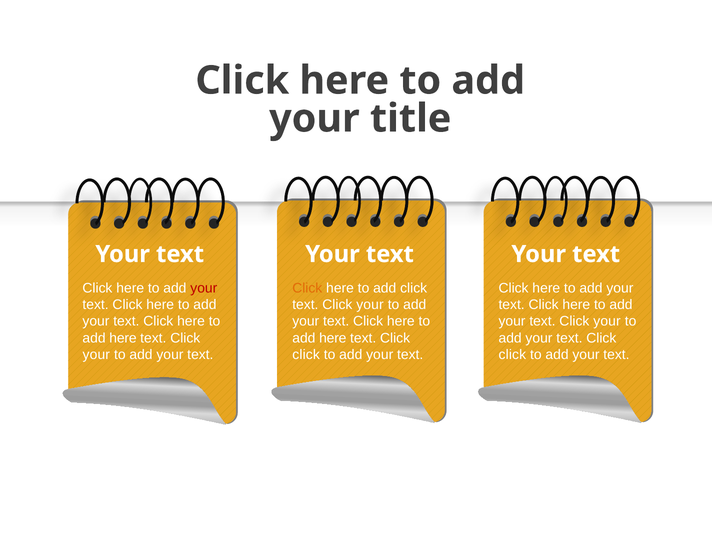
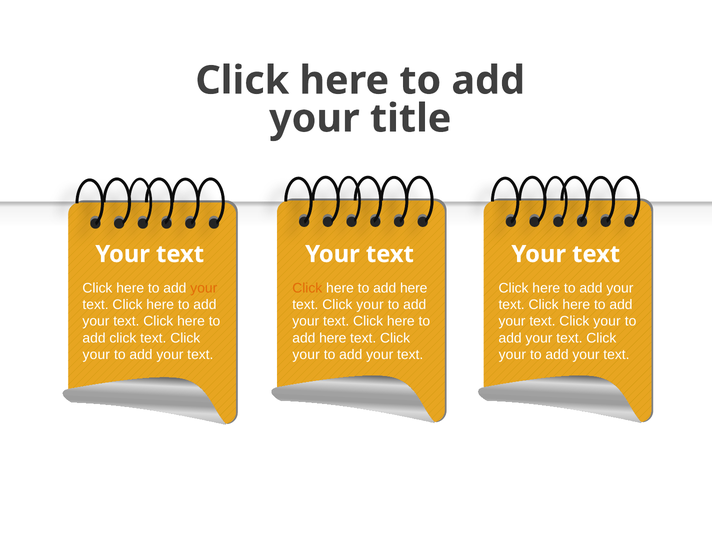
your colour: red -> orange (204, 288)
click: click -> here (414, 288)
here: here -> click (123, 338)
click: click -> your (306, 355)
click: click -> your (512, 355)
